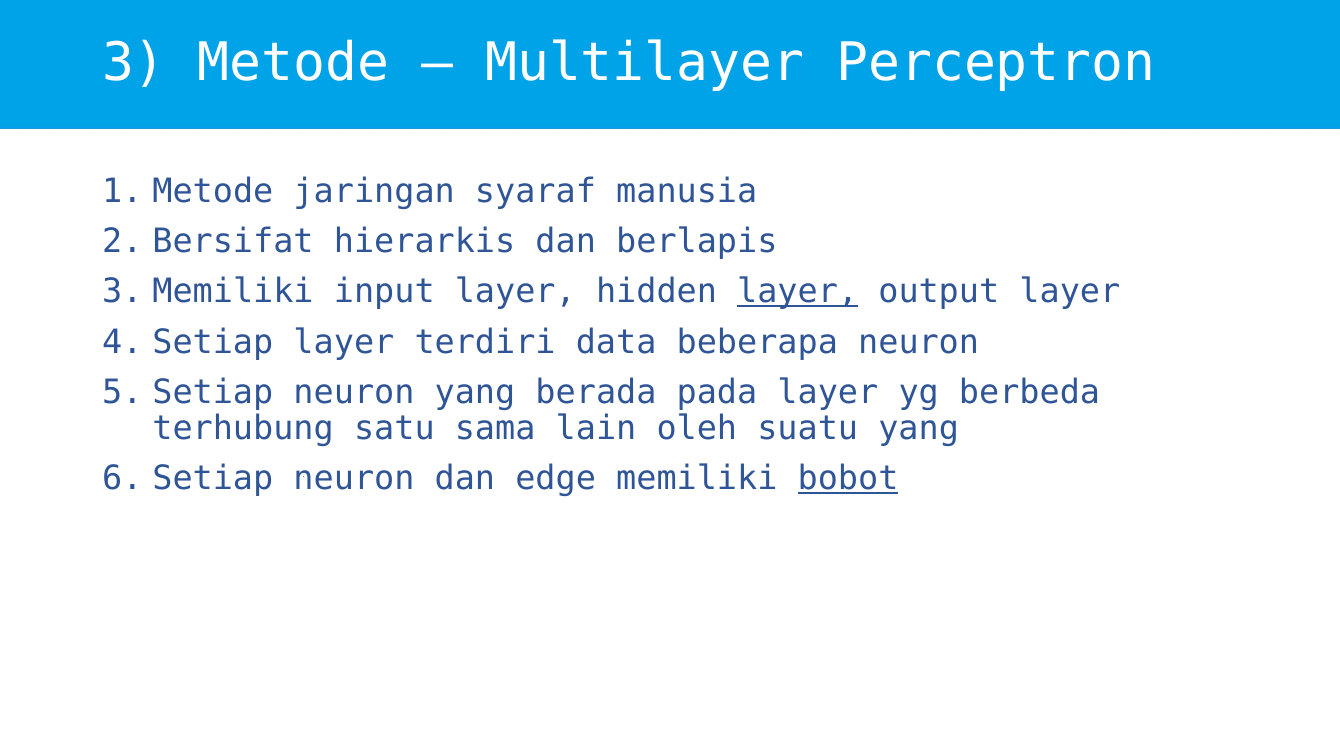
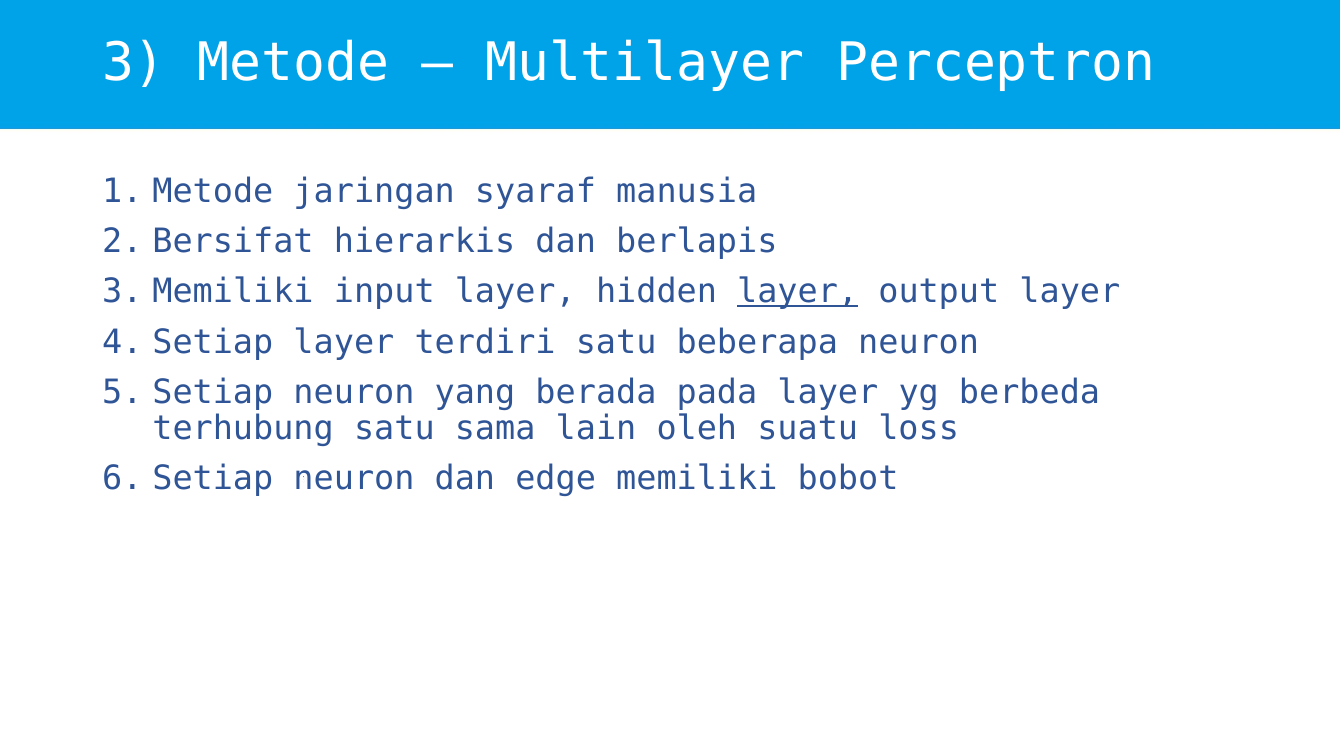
terdiri data: data -> satu (616, 342)
suatu yang: yang -> loss (919, 428)
bobot underline: present -> none (848, 478)
